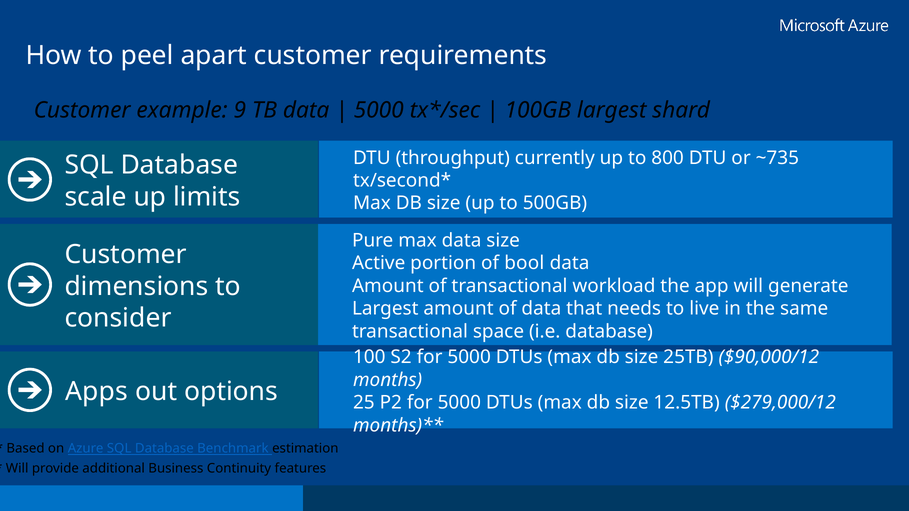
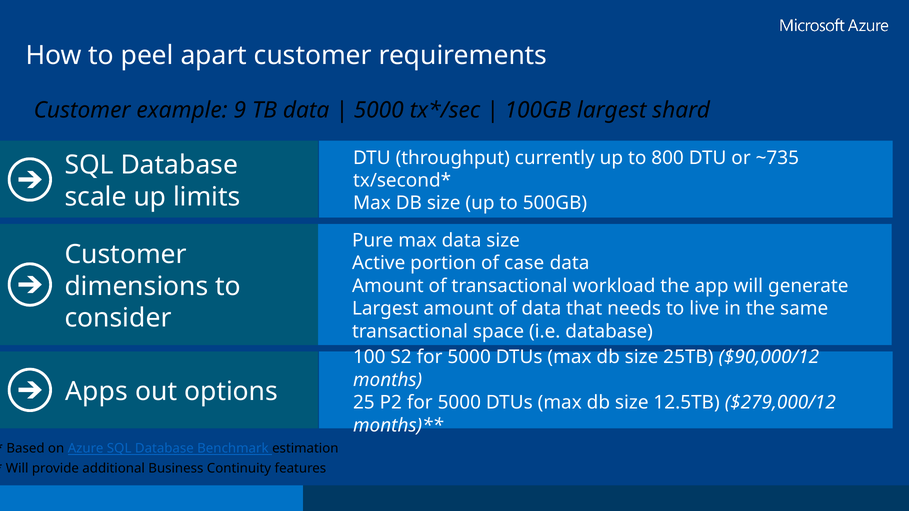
bool: bool -> case (524, 263)
